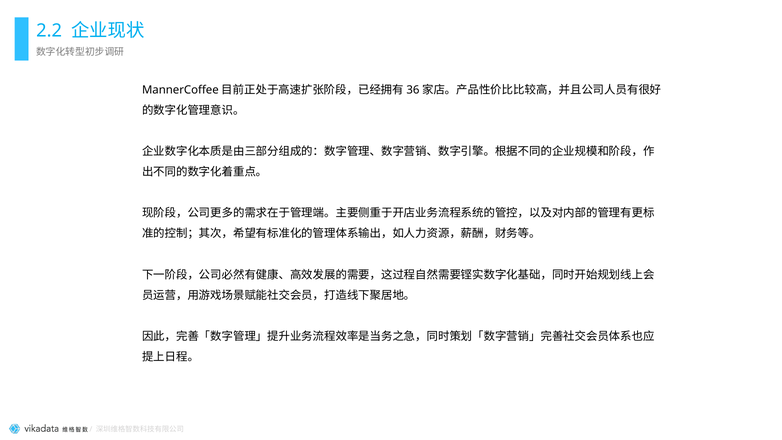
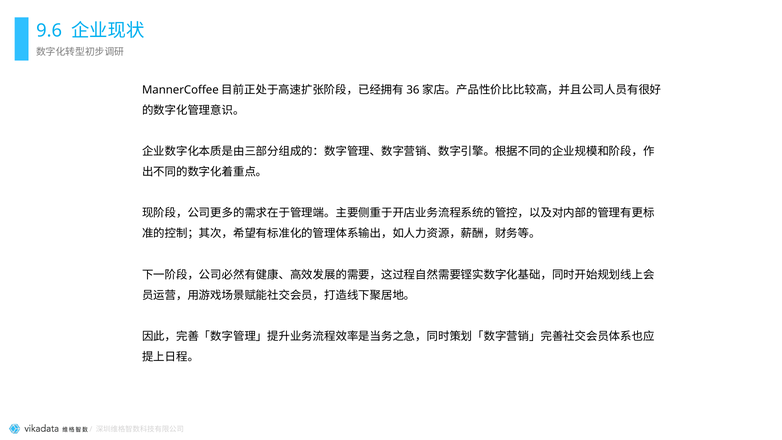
2.2: 2.2 -> 9.6 (49, 31)
